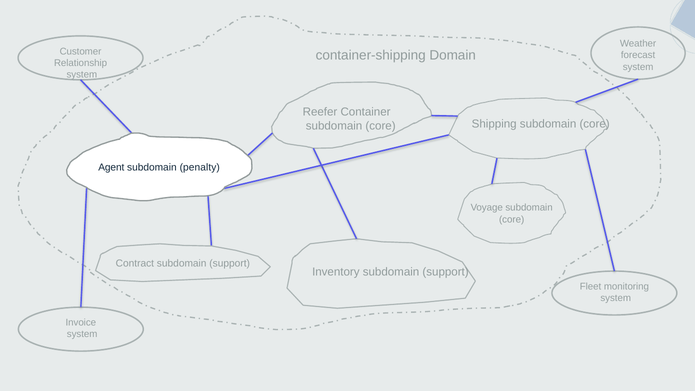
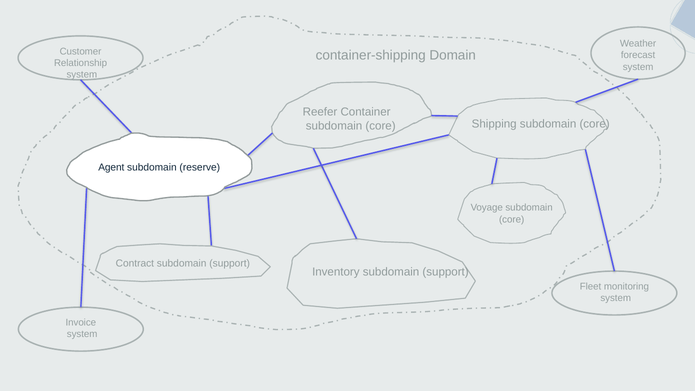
penalty: penalty -> reserve (200, 168)
